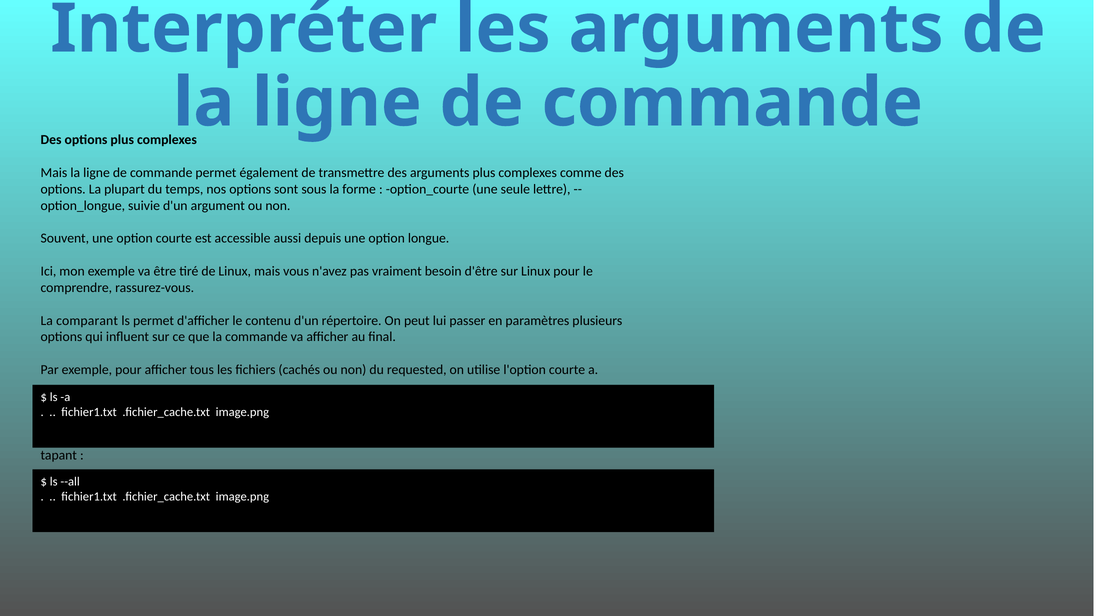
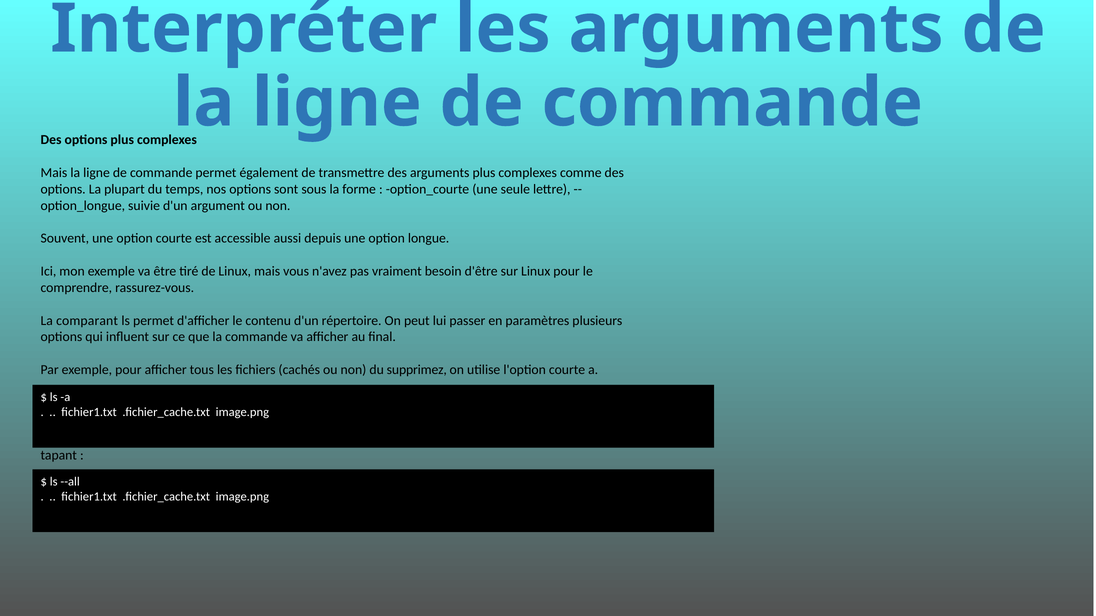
requested: requested -> supprimez (417, 370)
